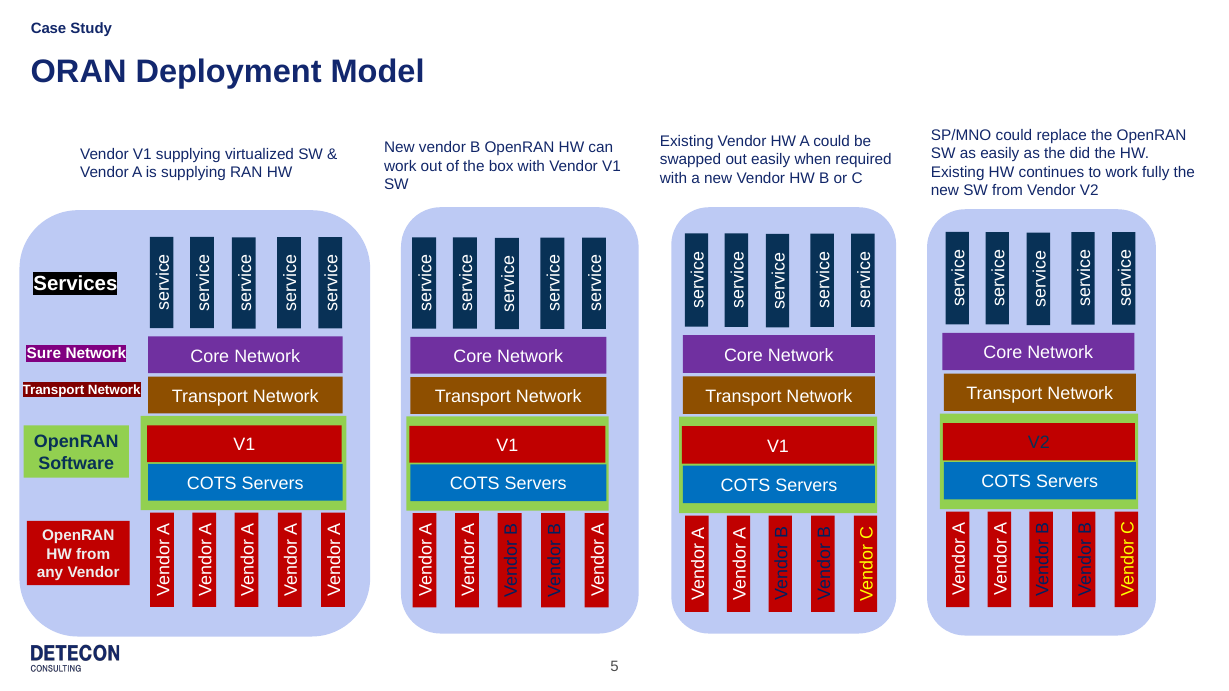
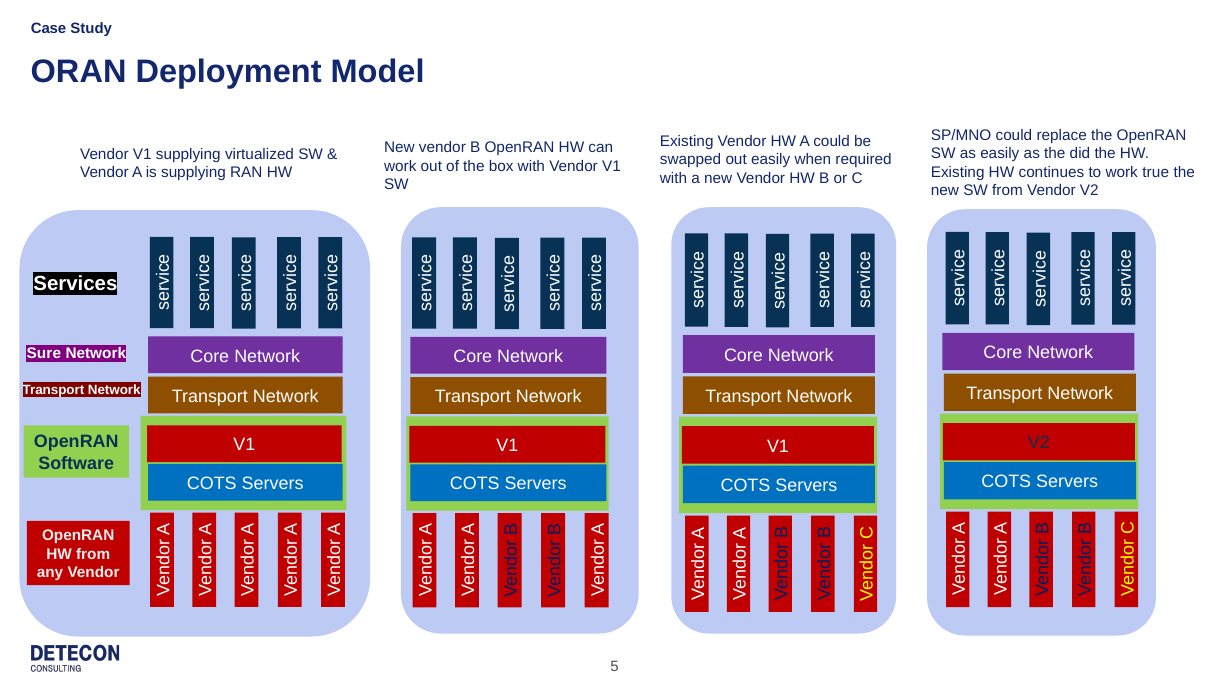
fully: fully -> true (1156, 172)
